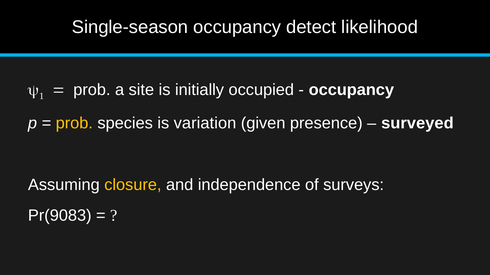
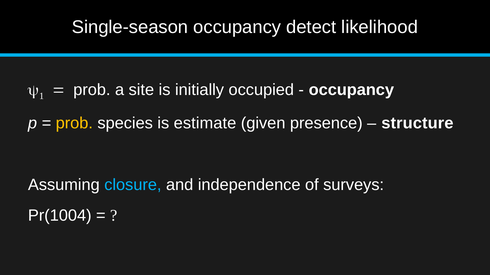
variation: variation -> estimate (205, 124)
surveyed: surveyed -> structure (417, 124)
closure colour: yellow -> light blue (133, 185)
Pr(9083: Pr(9083 -> Pr(1004 (60, 216)
